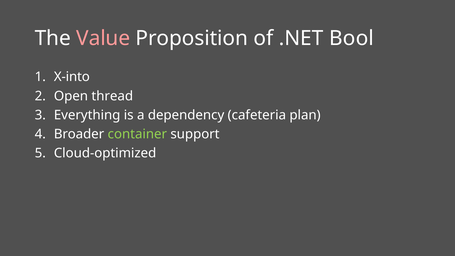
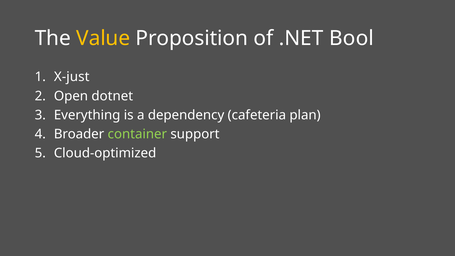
Value colour: pink -> yellow (103, 38)
X-into: X-into -> X-just (72, 77)
thread: thread -> dotnet (112, 96)
